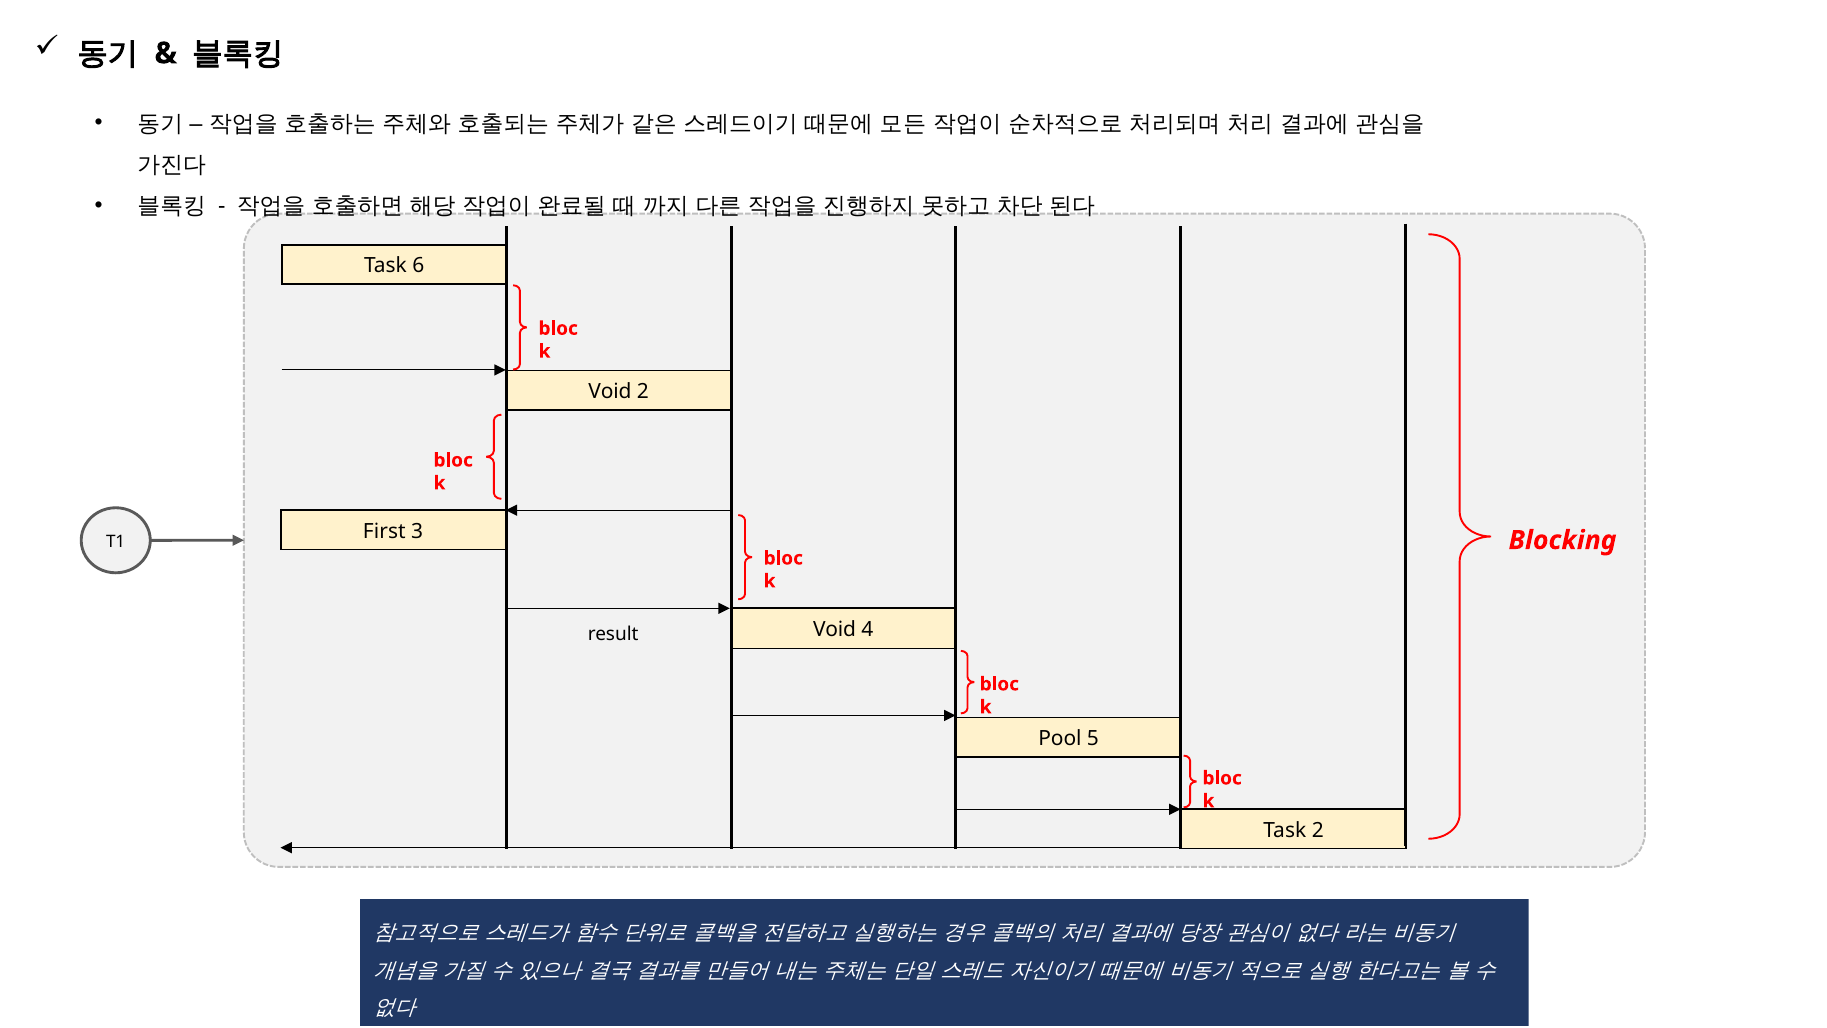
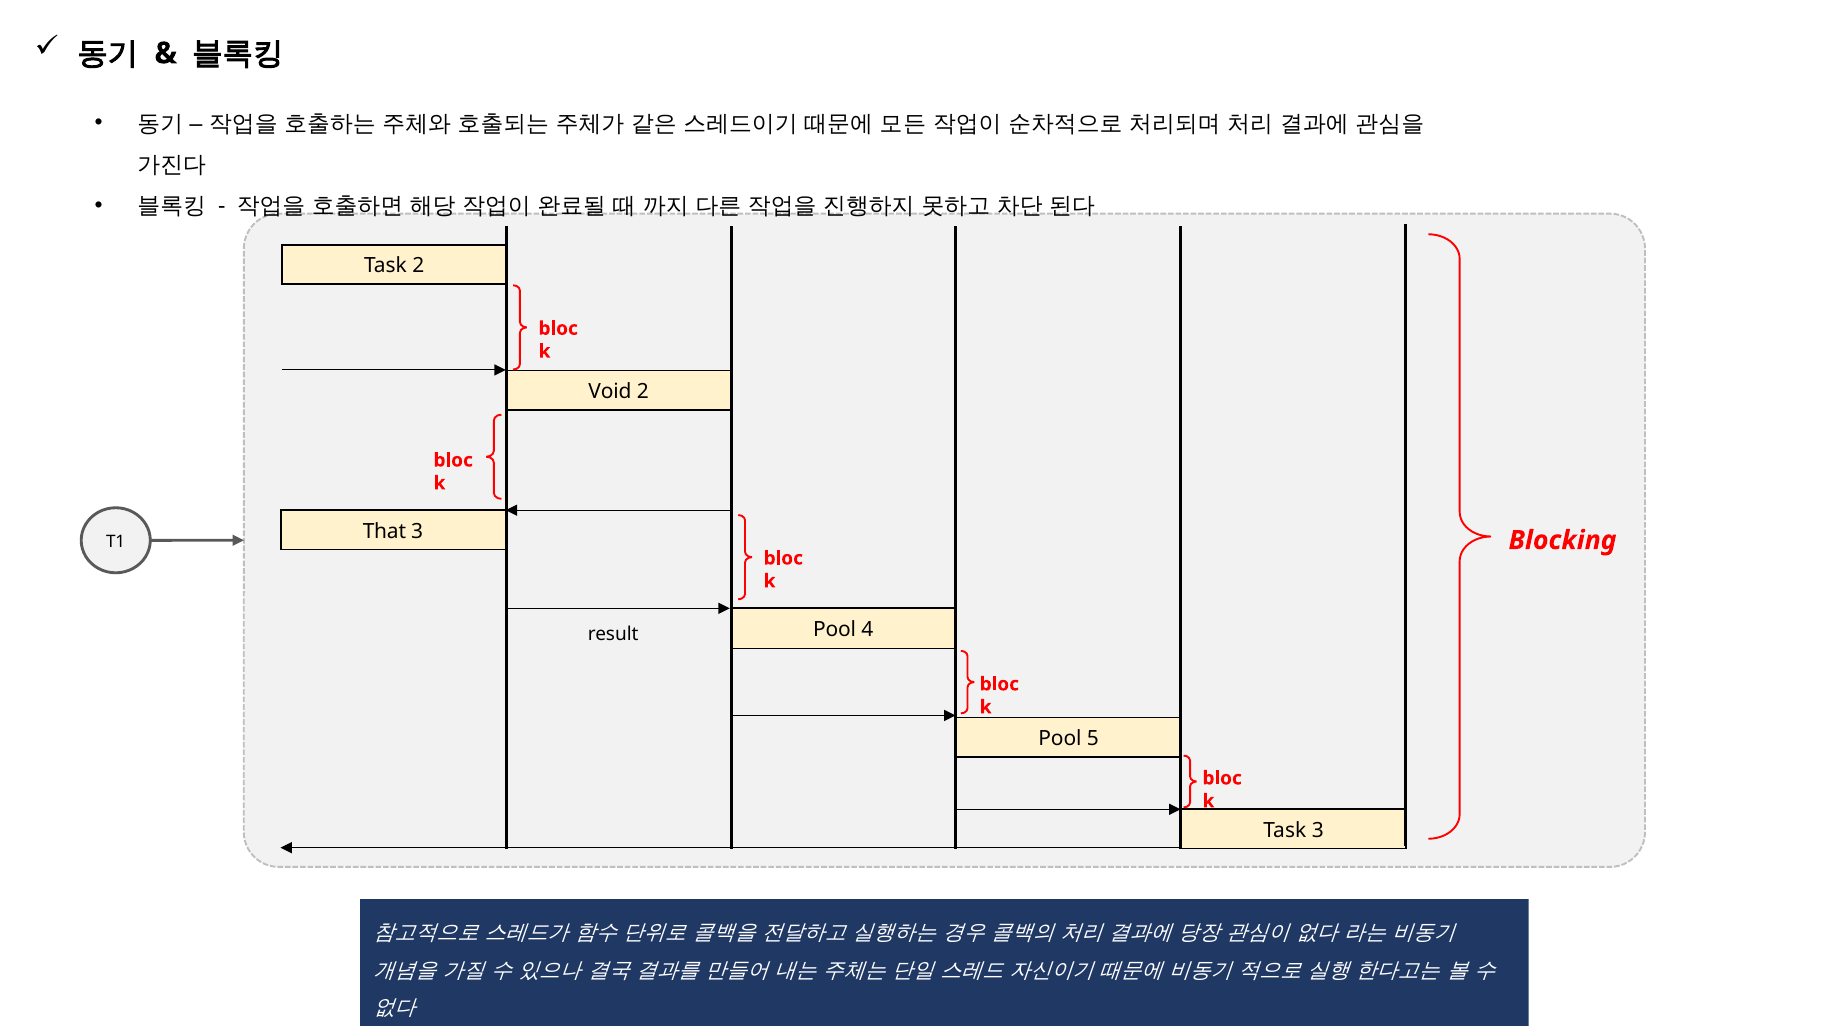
Task 6: 6 -> 2 (418, 266)
First: First -> That (384, 531)
Void: Void -> Pool (835, 630)
Task 2: 2 -> 3 (1318, 830)
